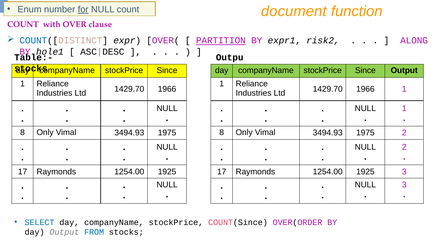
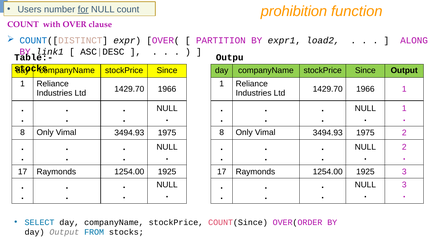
Enum: Enum -> Users (30, 9)
document: document -> prohibition (294, 11)
PARTITION underline: present -> none (221, 41)
risk2: risk2 -> load2 (323, 41)
hole1: hole1 -> link1 (50, 52)
